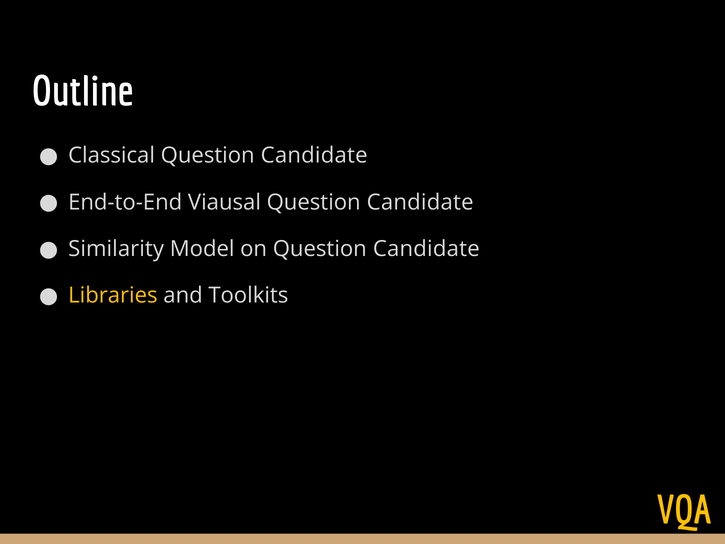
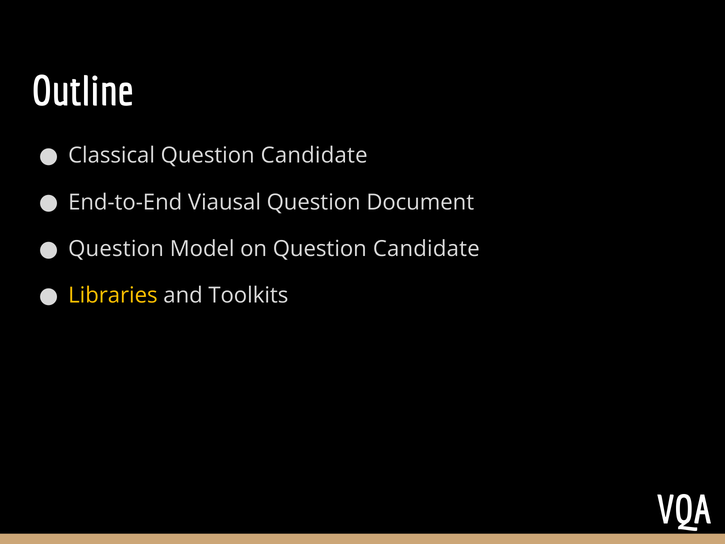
Viausal Question Candidate: Candidate -> Document (420, 202)
Similarity: Similarity -> Question (116, 249)
VQA colour: yellow -> white (684, 510)
